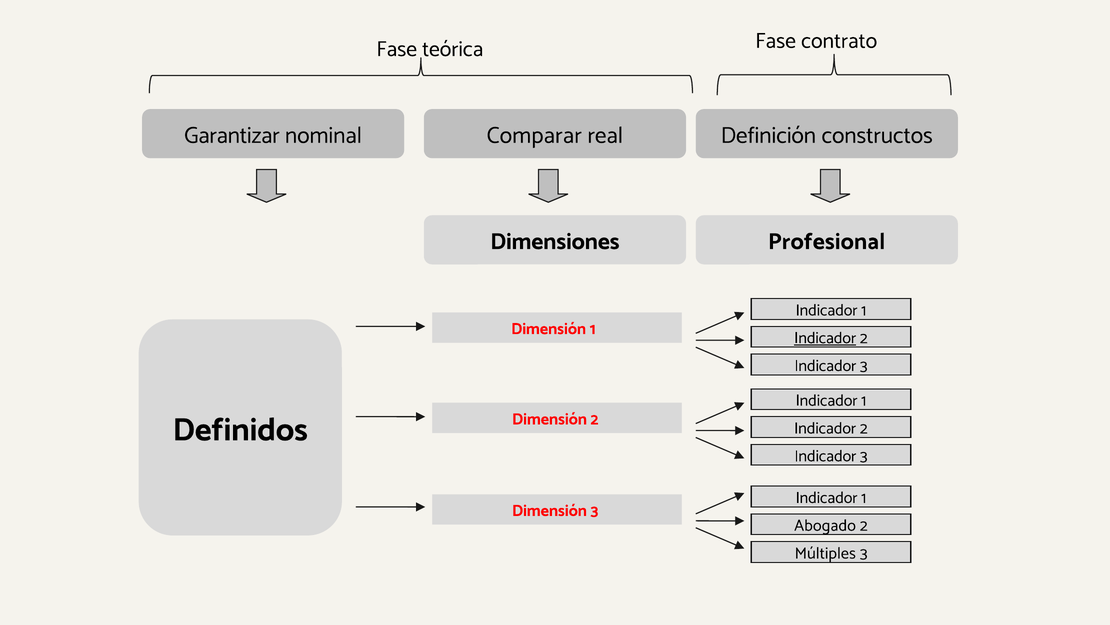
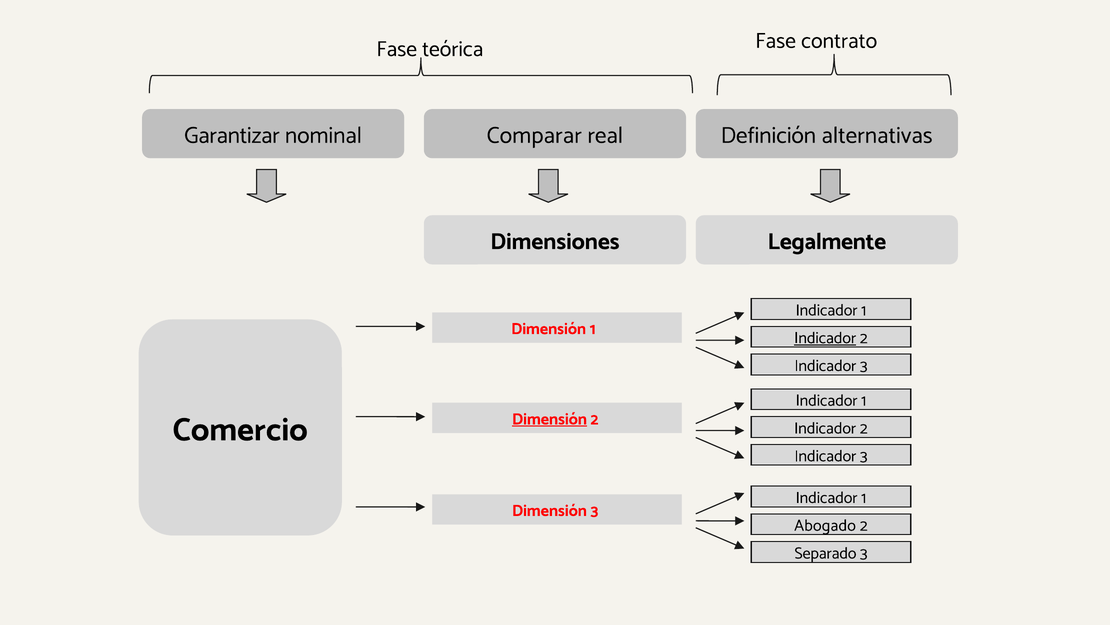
constructos: constructos -> alternativas (877, 135)
Profesional: Profesional -> Legalmente (827, 241)
Dimensión underline: none -> present (549, 419)
Definidos: Definidos -> Comercio (240, 429)
Múltiples: Múltiples -> Separado (825, 553)
